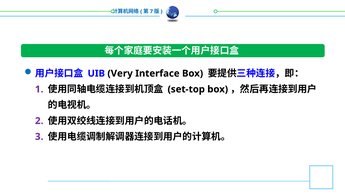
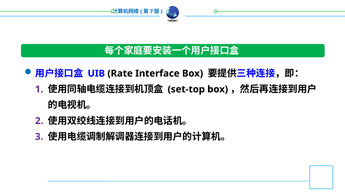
Very: Very -> Rate (120, 73)
